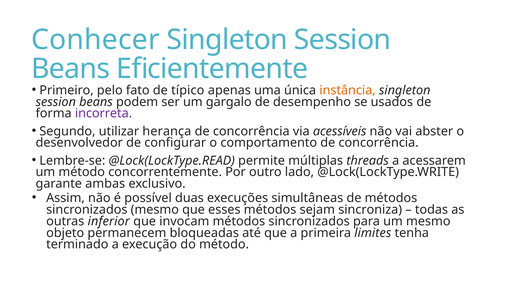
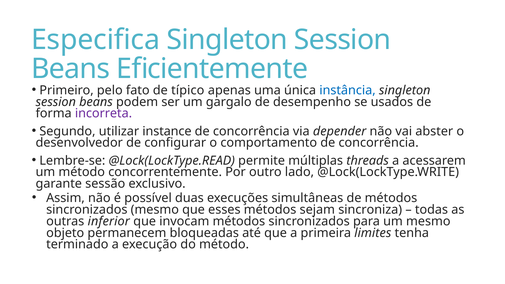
Conhecer: Conhecer -> Especifica (96, 40)
instância colour: orange -> blue (348, 90)
herança: herança -> instance (167, 131)
acessíveis: acessíveis -> depender (340, 131)
ambas: ambas -> sessão (105, 184)
